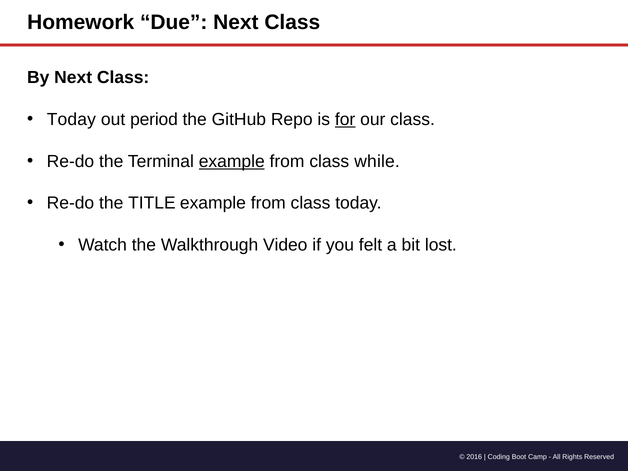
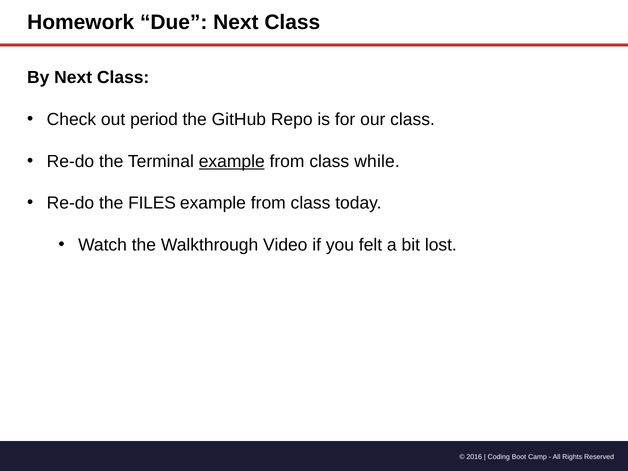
Today: Today -> Check (71, 119)
for underline: present -> none (345, 119)
TITLE: TITLE -> FILES (152, 203)
